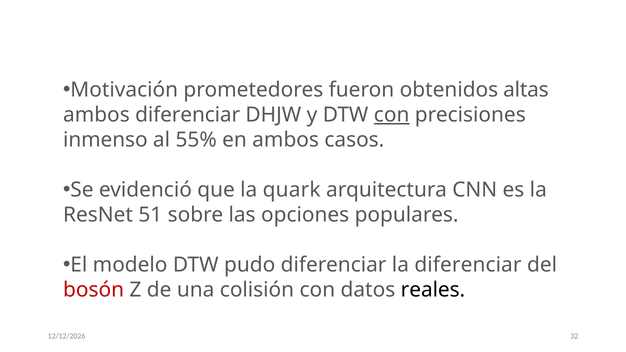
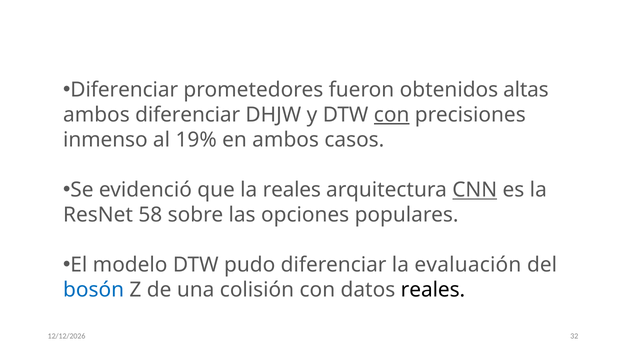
Motivación: Motivación -> Diferenciar (124, 90)
55%: 55% -> 19% (196, 140)
la quark: quark -> reales (292, 190)
CNN underline: none -> present (475, 190)
51: 51 -> 58 (150, 215)
la diferenciar: diferenciar -> evaluación (468, 265)
bosón colour: red -> blue (94, 290)
